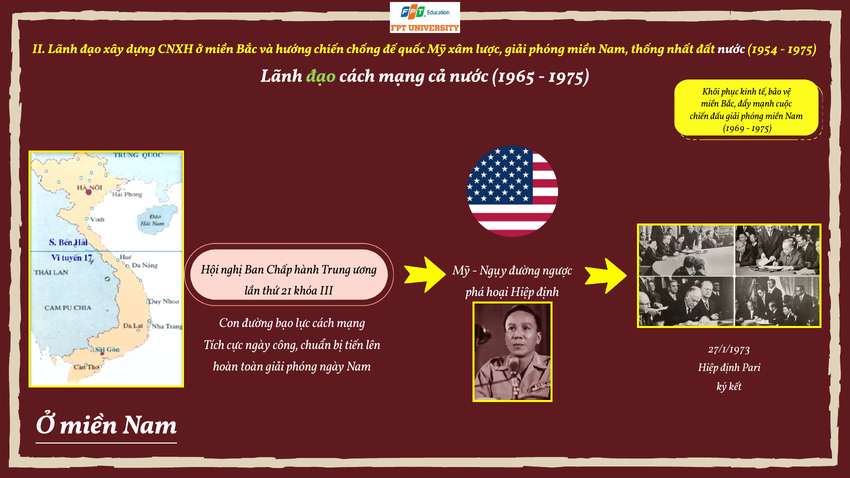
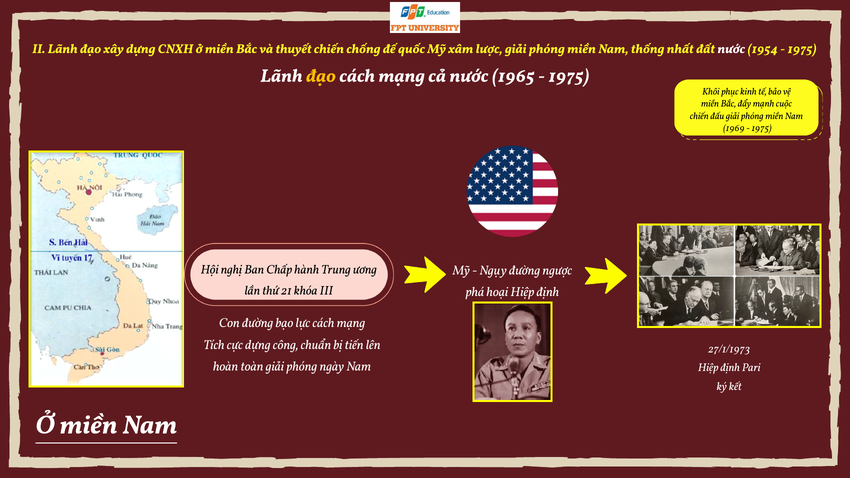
hướng: hướng -> thuyết (294, 49)
đạo colour: light green -> yellow (321, 76)
cực ngày: ngày -> dựng (258, 345)
